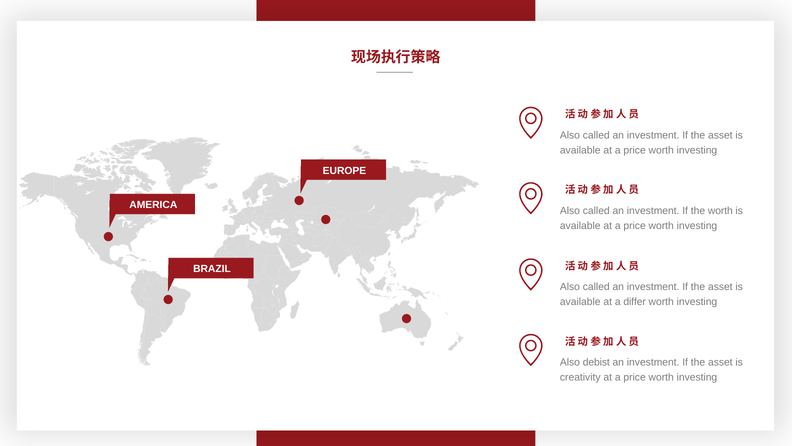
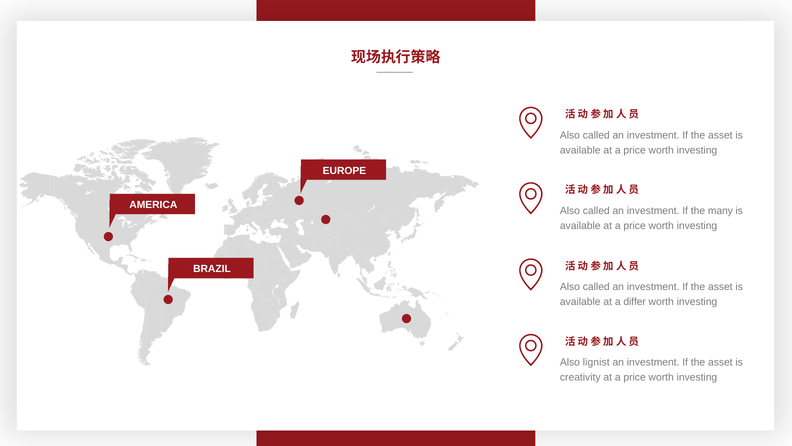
the worth: worth -> many (720, 210)
debist: debist -> lignist (596, 362)
